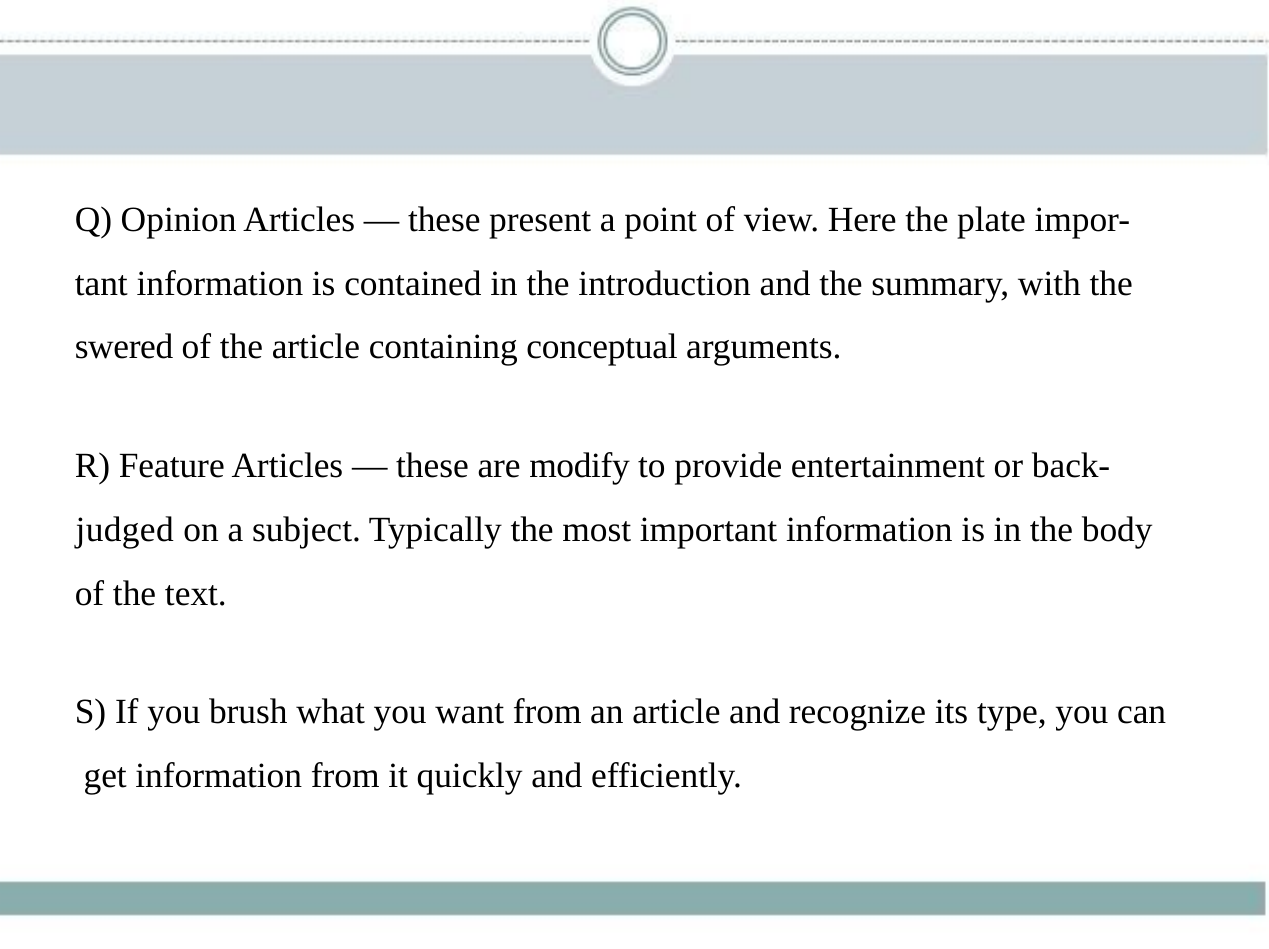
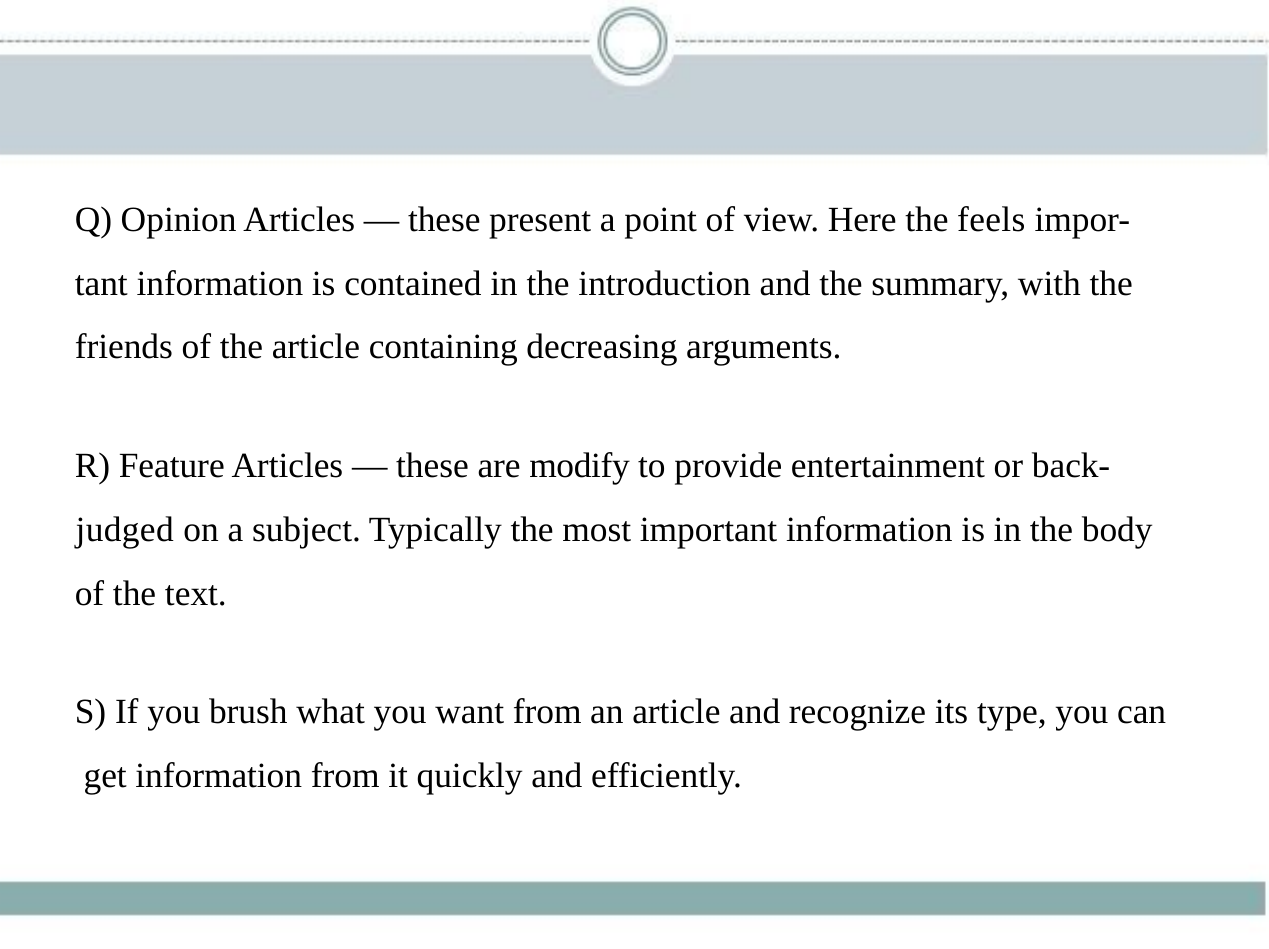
plate: plate -> feels (991, 220)
swered: swered -> friends (124, 347)
conceptual: conceptual -> decreasing (602, 347)
